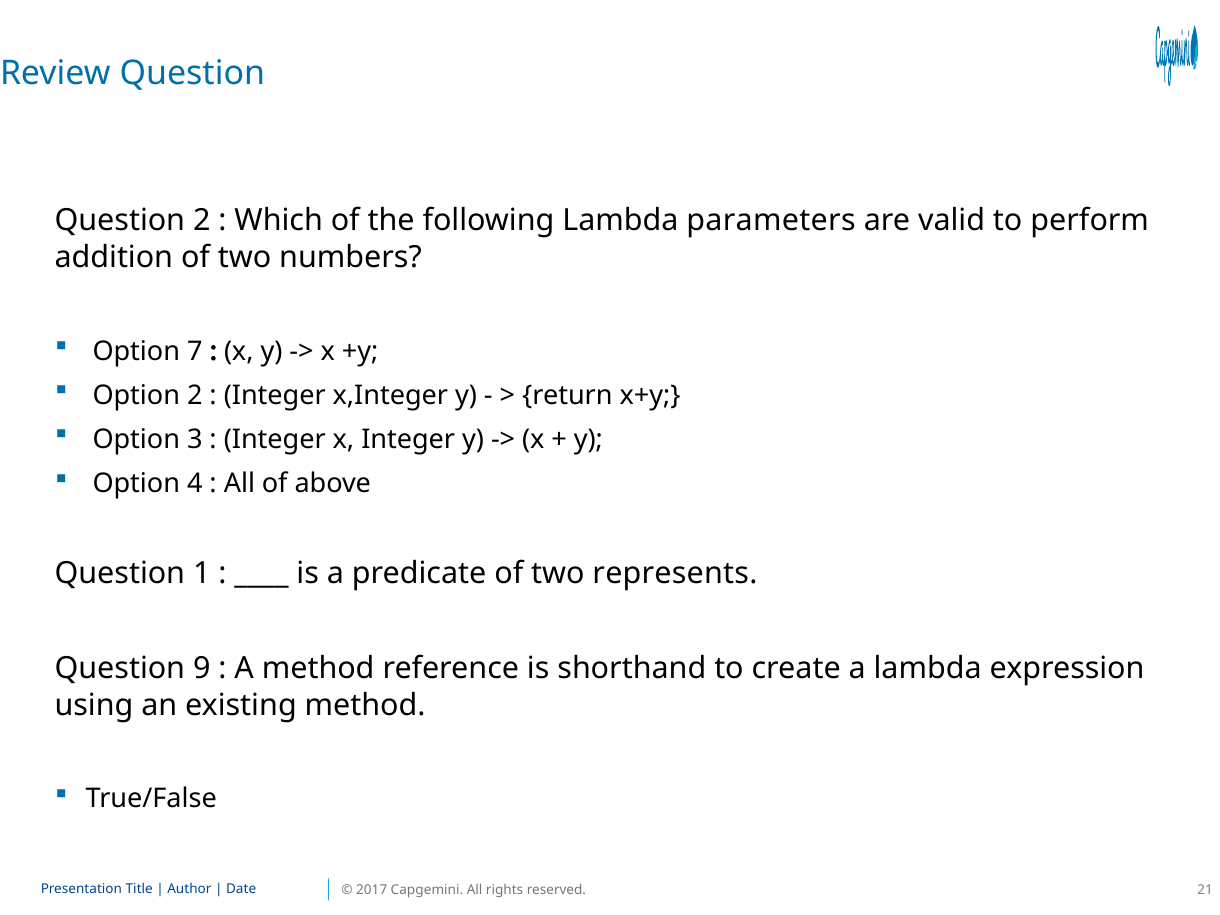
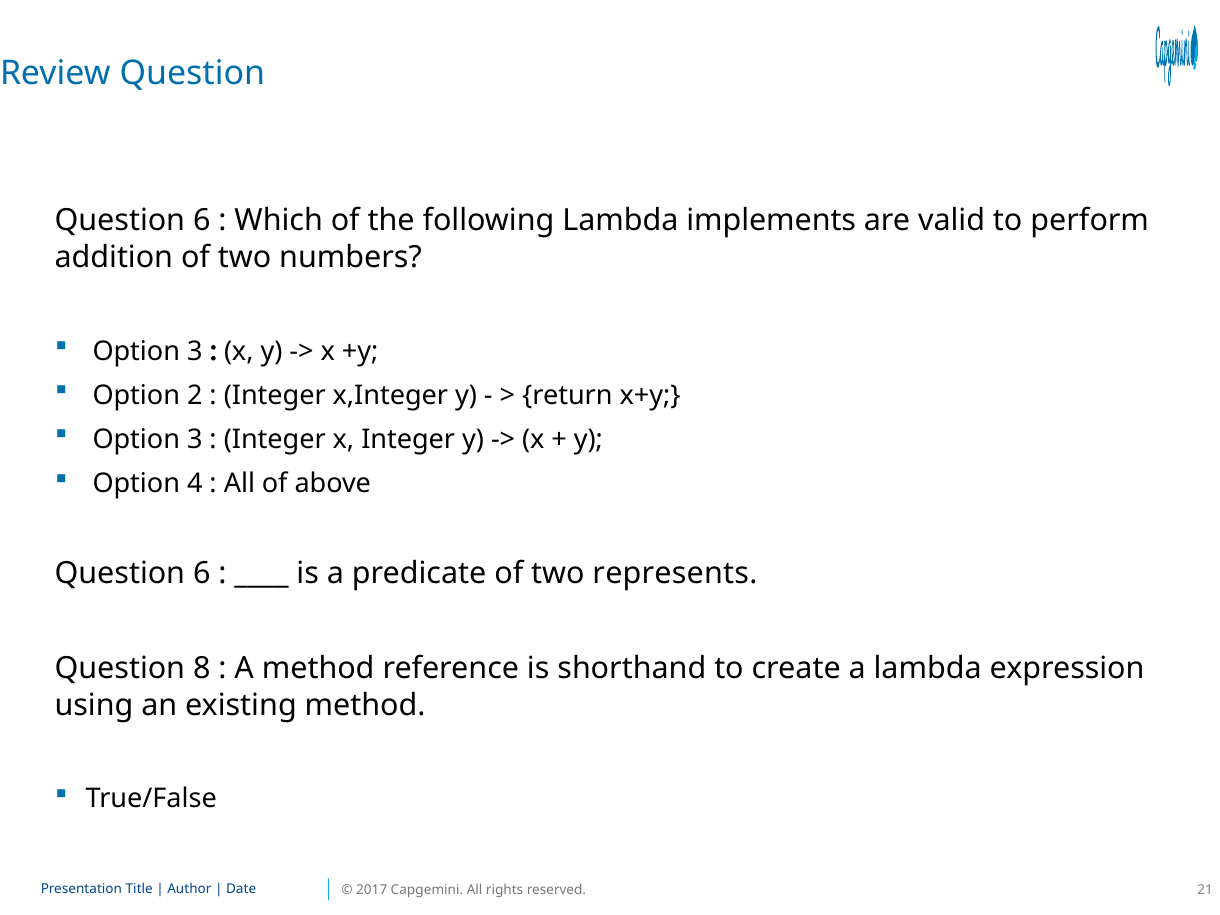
2: 2 -> 6 (202, 221)
parameters: parameters -> implements (771, 221)
7: 7 -> 3 (195, 351)
1: 1 -> 6 (202, 573)
9: 9 -> 8 (202, 668)
